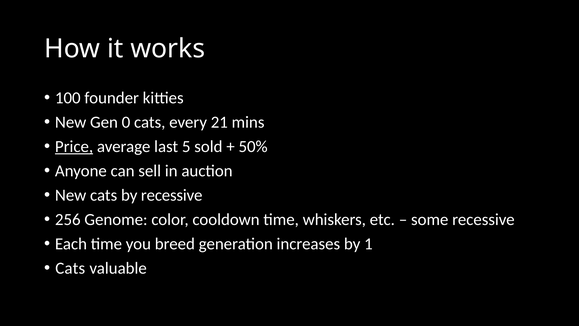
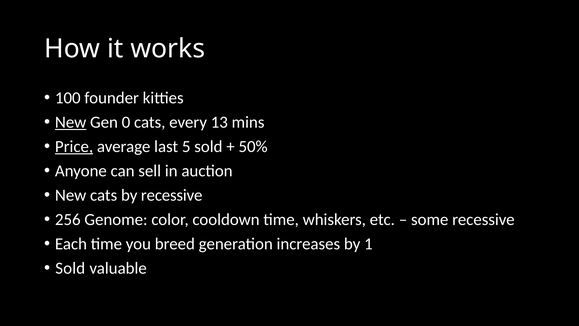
New underline: none -> present (71, 122)
21: 21 -> 13 (219, 122)
Cats: Cats -> Sold (70, 268)
